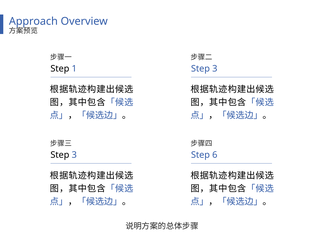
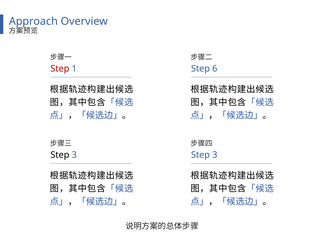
Step colour: black -> red (60, 69)
3: 3 -> 6 (215, 69)
6: 6 -> 3 (215, 155)
